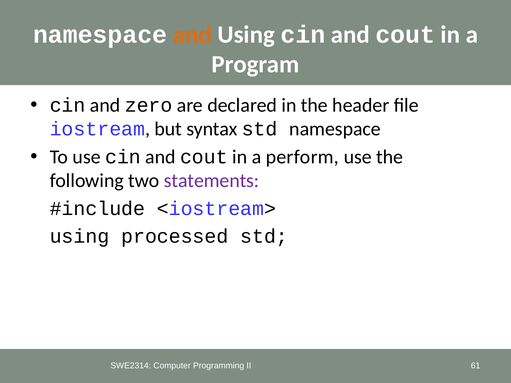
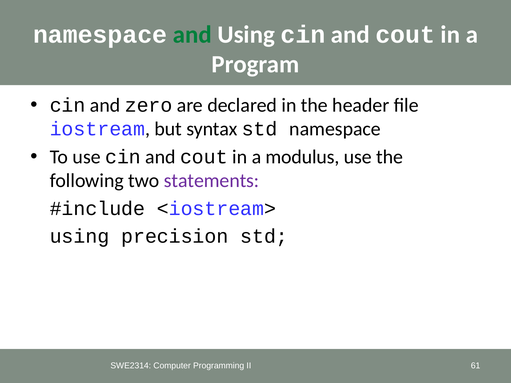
and colour: orange -> green (192, 35)
perform: perform -> modulus (303, 157)
processed: processed -> precision (175, 237)
